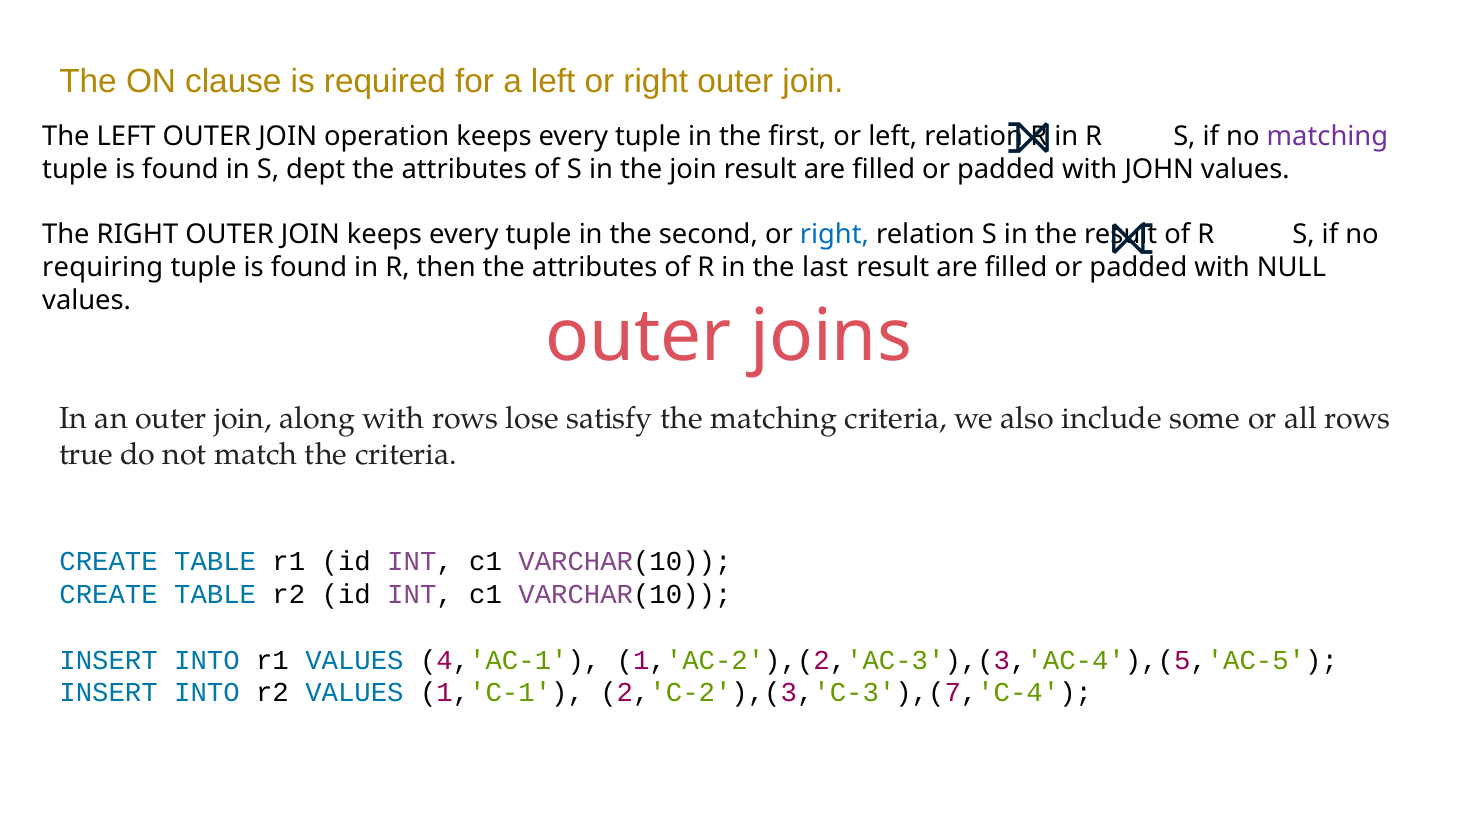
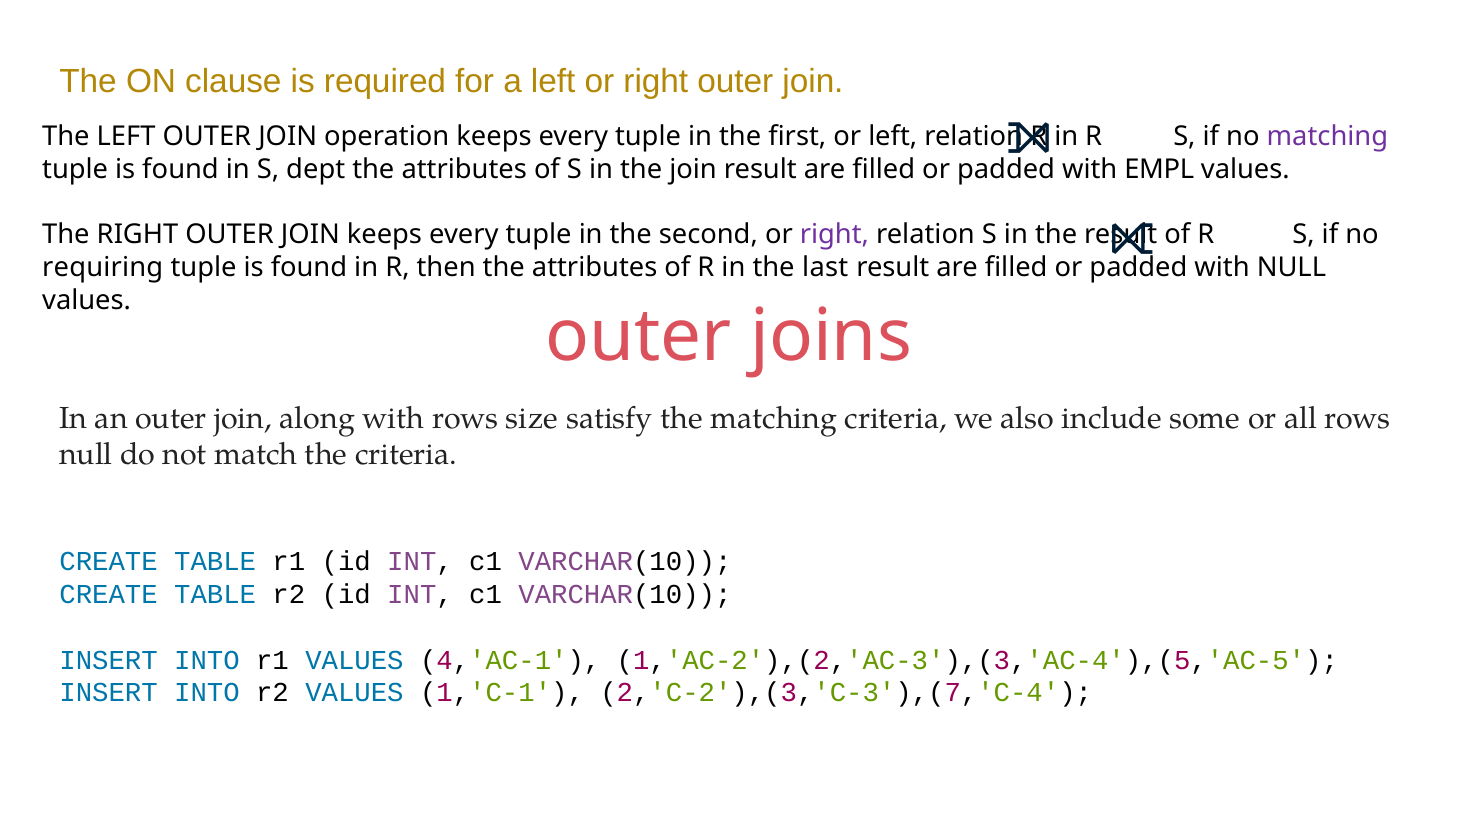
JOHN: JOHN -> EMPL (1159, 169)
right colour: blue -> purple (834, 235)
lose: lose -> size (532, 418)
true: true -> null (86, 455)
